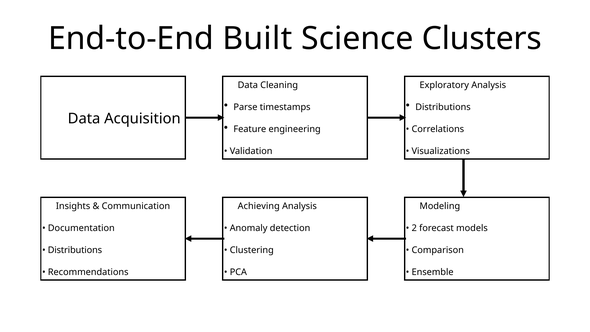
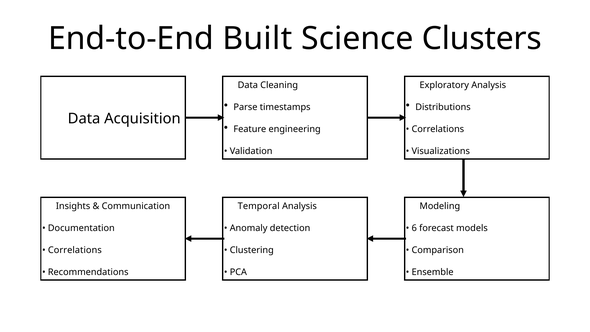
Achieving: Achieving -> Temporal (259, 206)
2: 2 -> 6 (414, 228)
Distributions: Distributions -> Correlations (75, 250)
